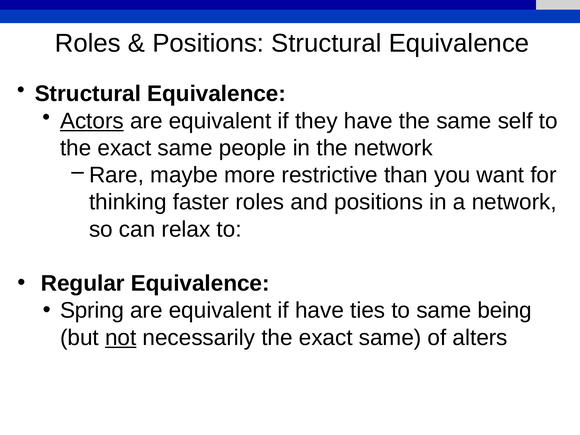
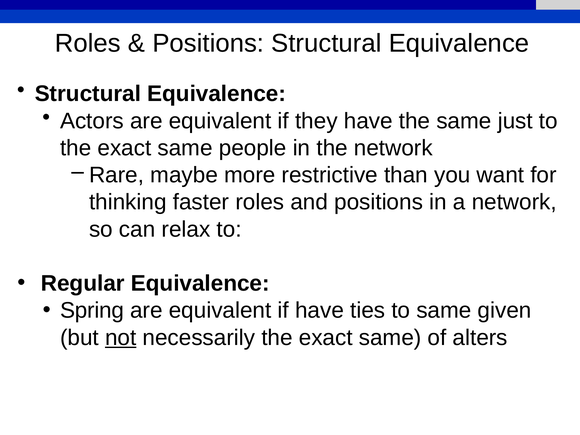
Actors underline: present -> none (92, 121)
self: self -> just (515, 121)
being: being -> given (505, 311)
